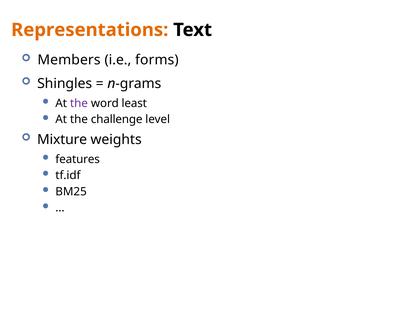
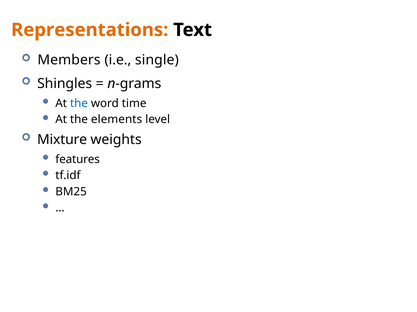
forms: forms -> single (157, 60)
the colour: purple -> blue (79, 103)
least: least -> time (134, 103)
challenge: challenge -> elements (117, 120)
